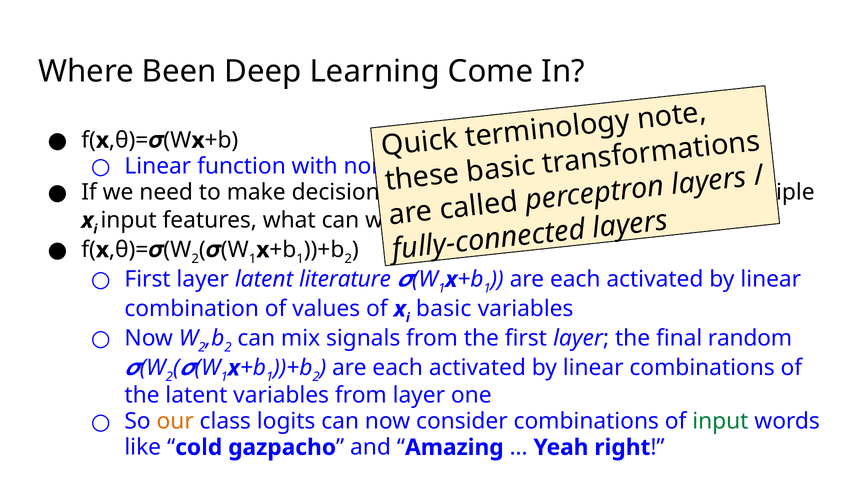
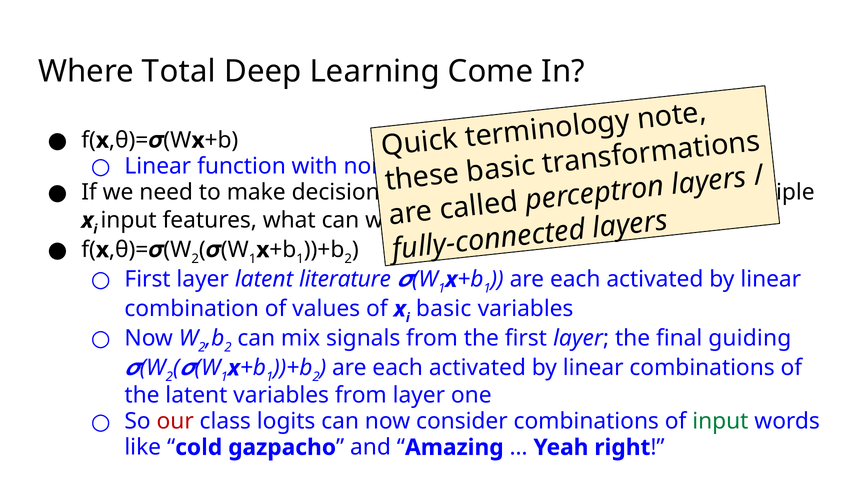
Been: Been -> Total (179, 72)
random: random -> guiding (750, 338)
our colour: orange -> red (175, 421)
